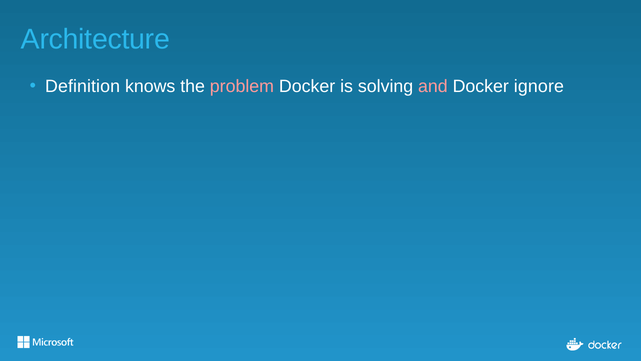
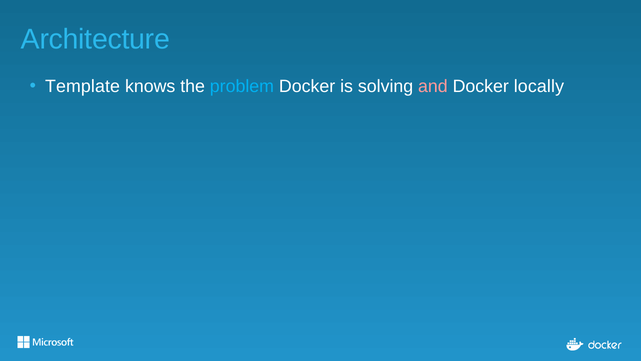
Definition: Definition -> Template (83, 86)
problem colour: pink -> light blue (242, 86)
ignore: ignore -> locally (539, 86)
